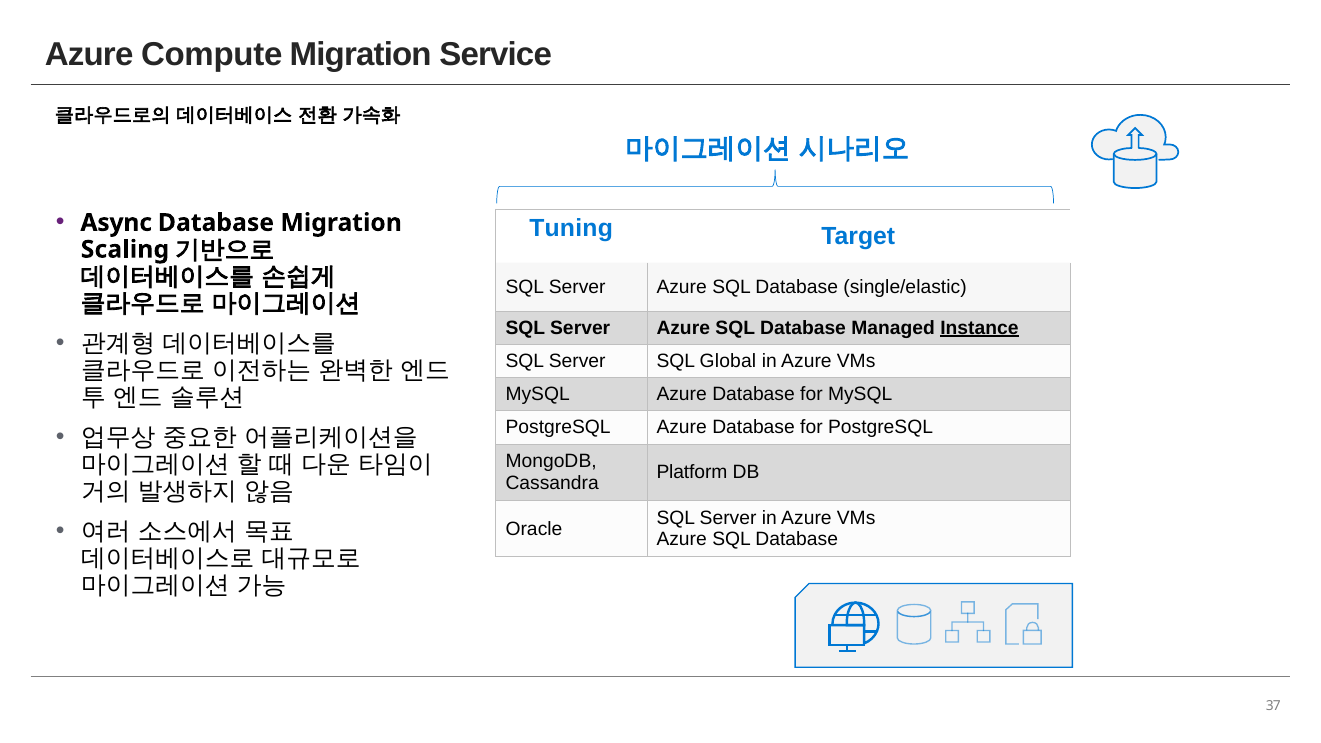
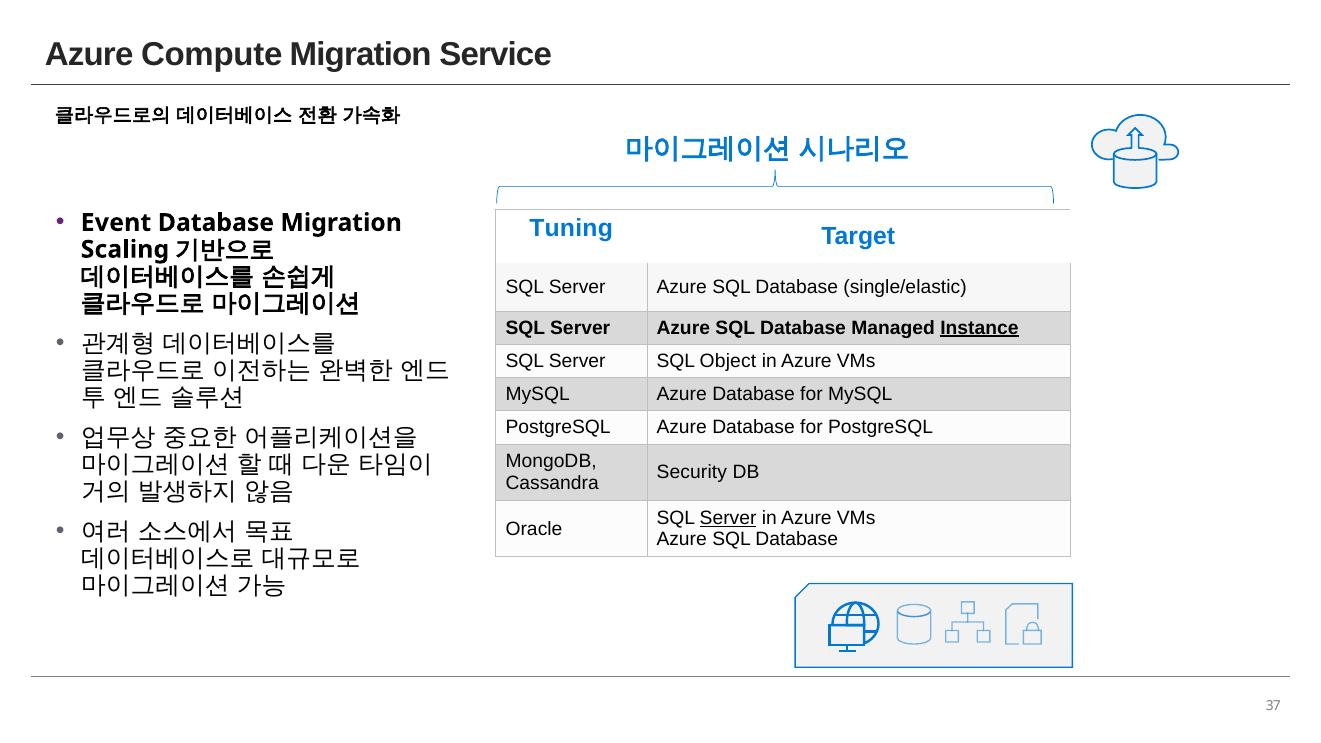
Async: Async -> Event (116, 223)
Global: Global -> Object (728, 361)
Platform: Platform -> Security (692, 472)
Server underline: none -> present (728, 518)
